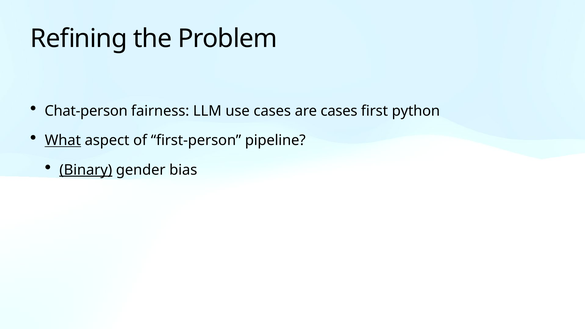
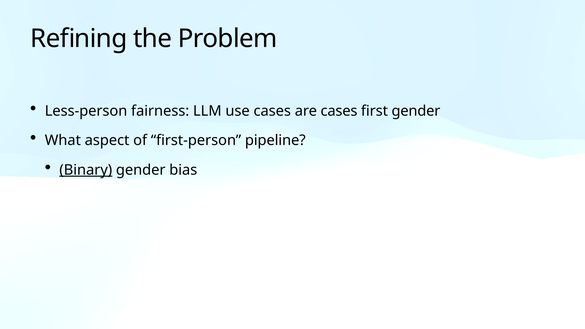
Chat-person: Chat-person -> Less-person (86, 111)
first python: python -> gender (416, 111)
What underline: present -> none (63, 140)
